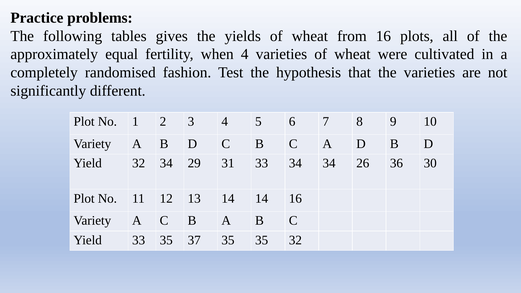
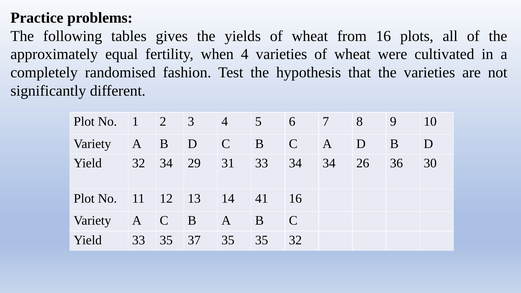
14 14: 14 -> 41 (262, 199)
